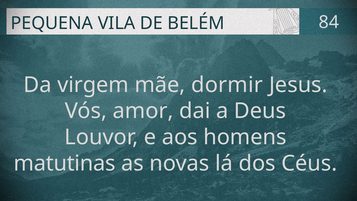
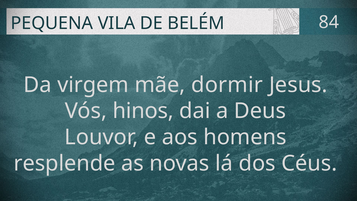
amor: amor -> hinos (143, 111)
matutinas: matutinas -> resplende (65, 163)
